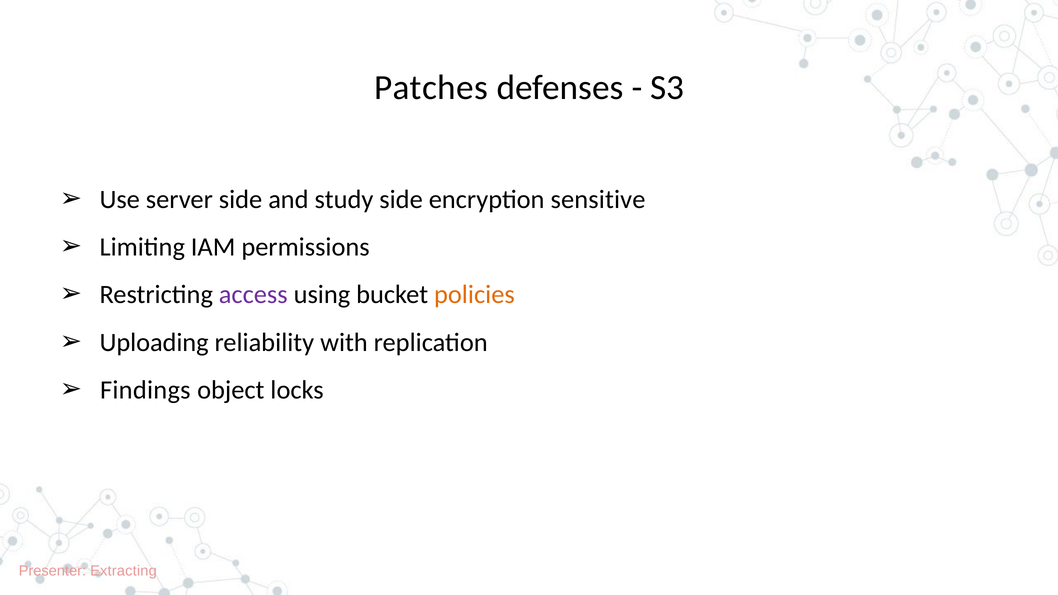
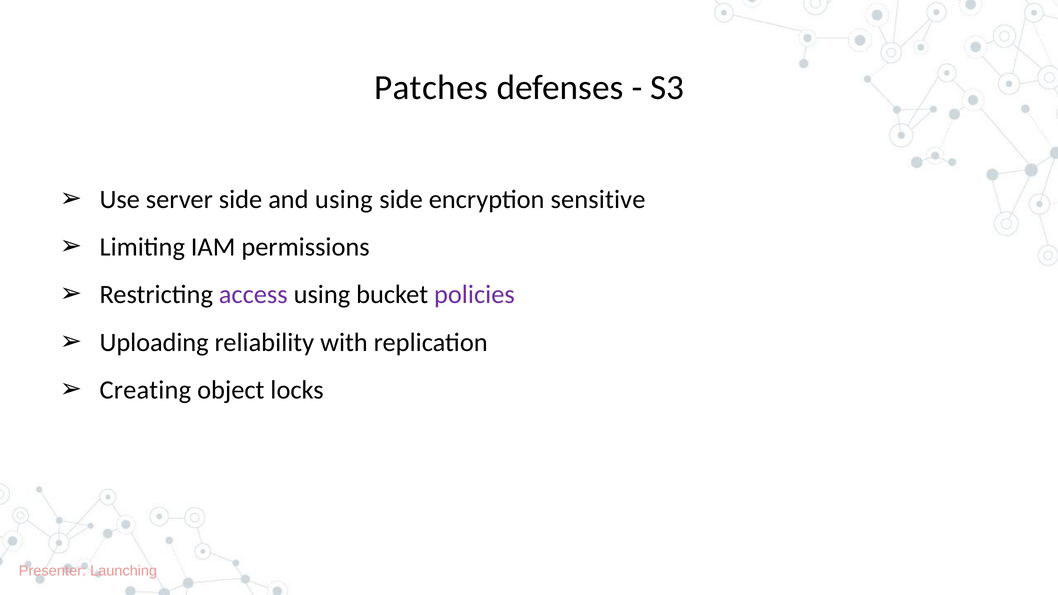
and study: study -> using (344, 200)
policies colour: orange -> purple (474, 295)
Findings: Findings -> Creating (145, 390)
Extracting: Extracting -> Launching (124, 571)
